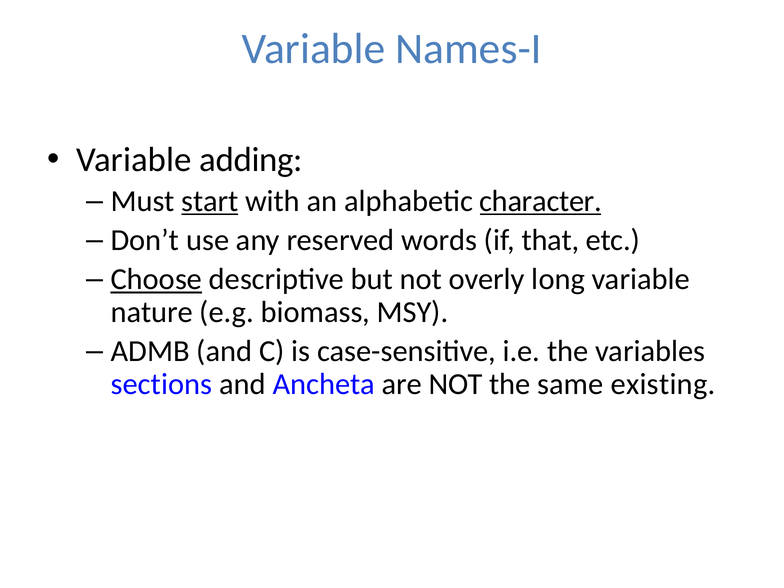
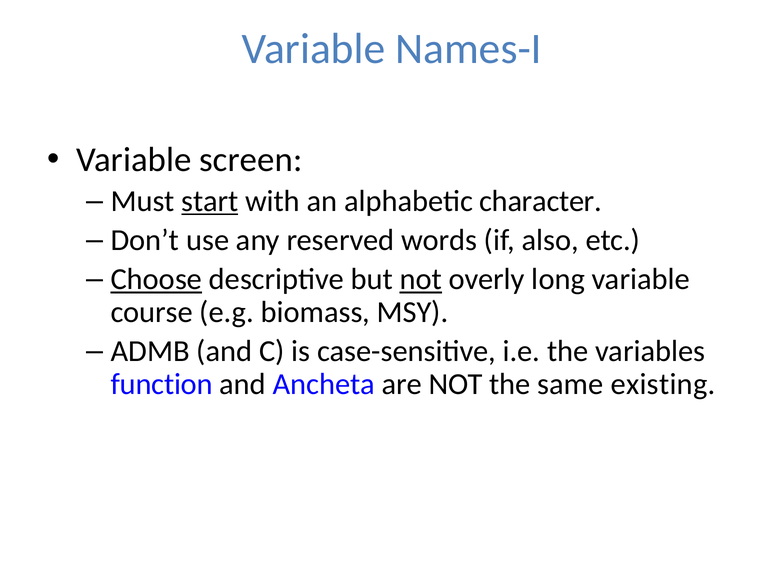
adding: adding -> screen (251, 160)
character underline: present -> none (541, 201)
that: that -> also (550, 240)
not underline: none -> present (421, 279)
nature: nature -> course (152, 312)
sections: sections -> function (162, 384)
